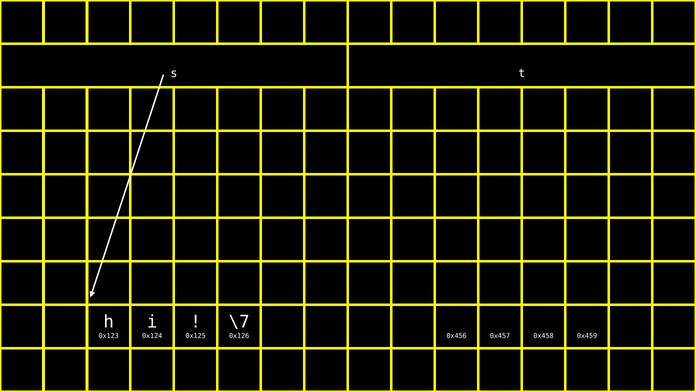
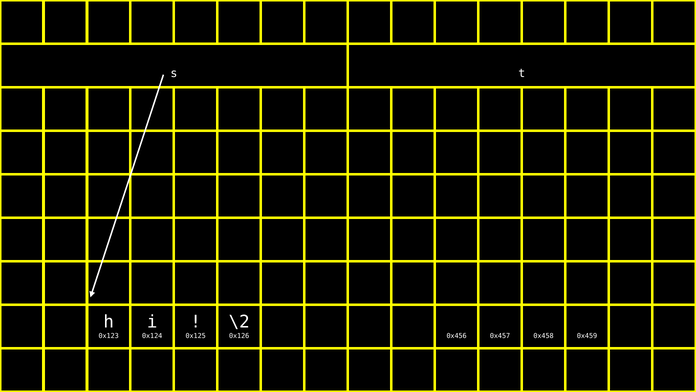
\7: \7 -> \2 (239, 322)
